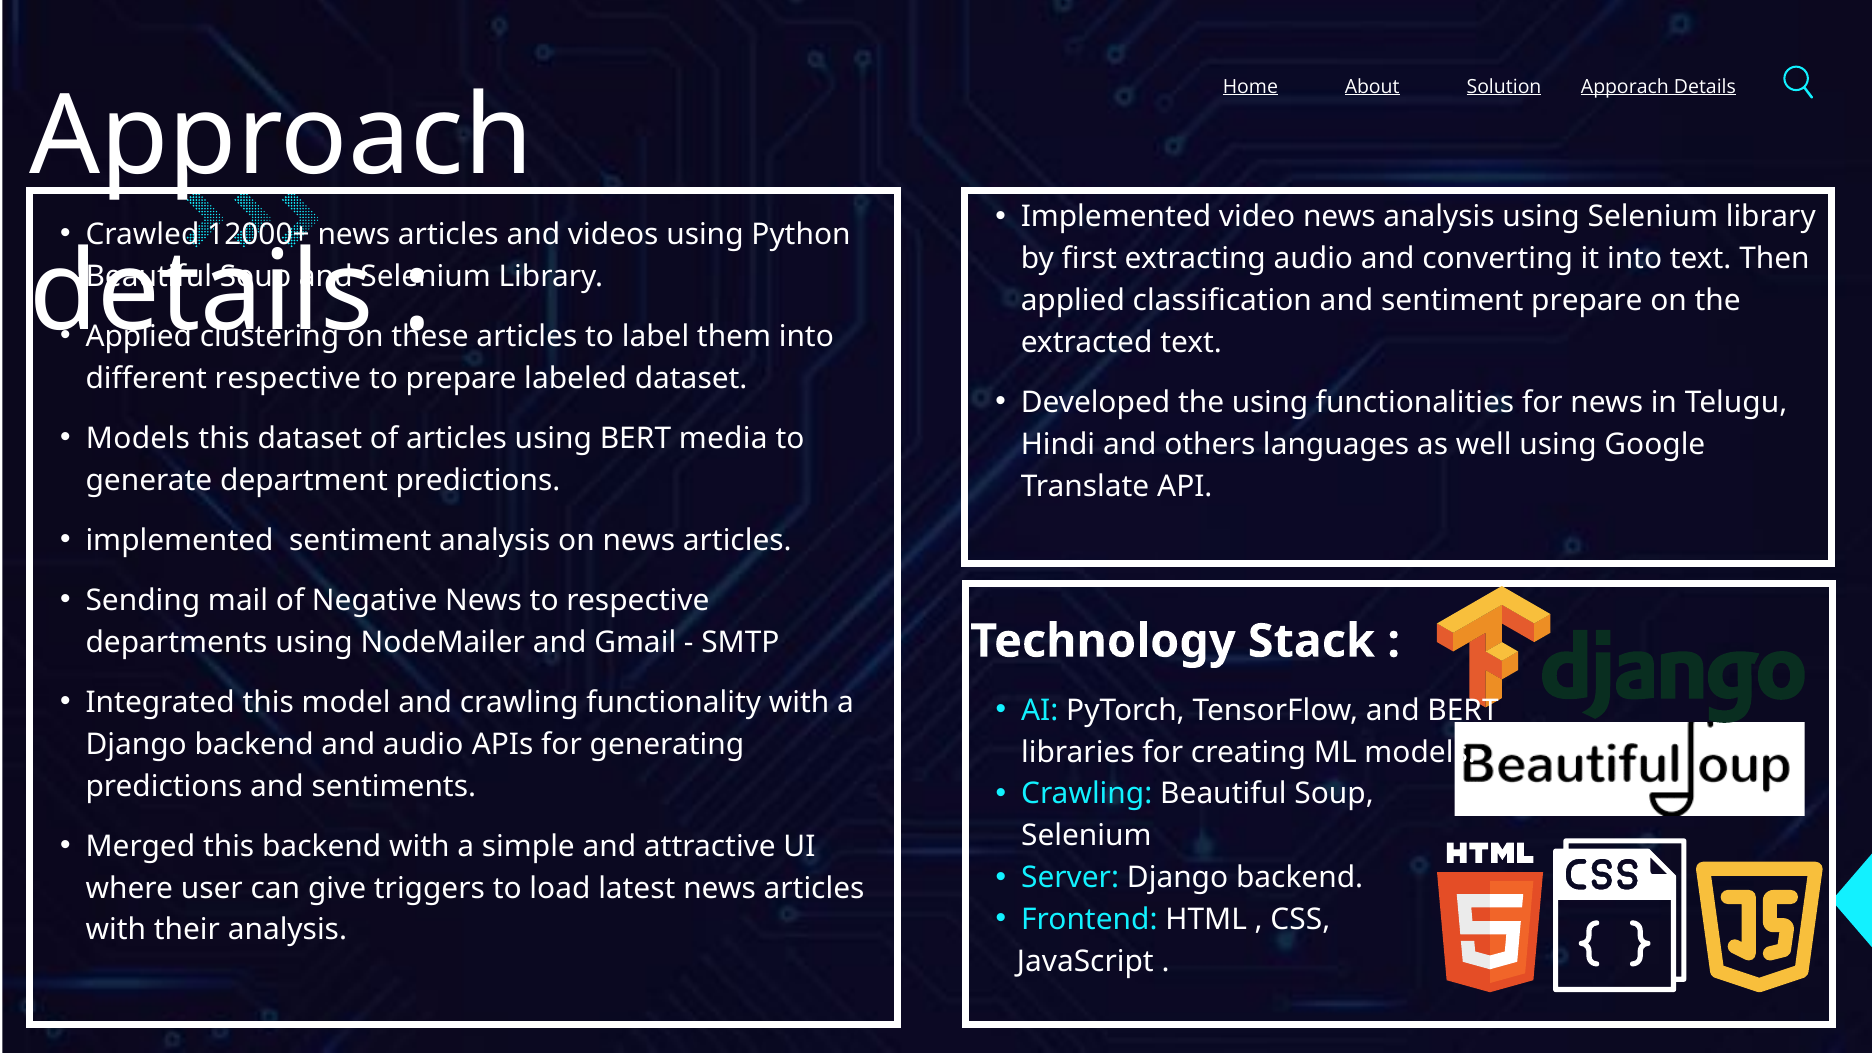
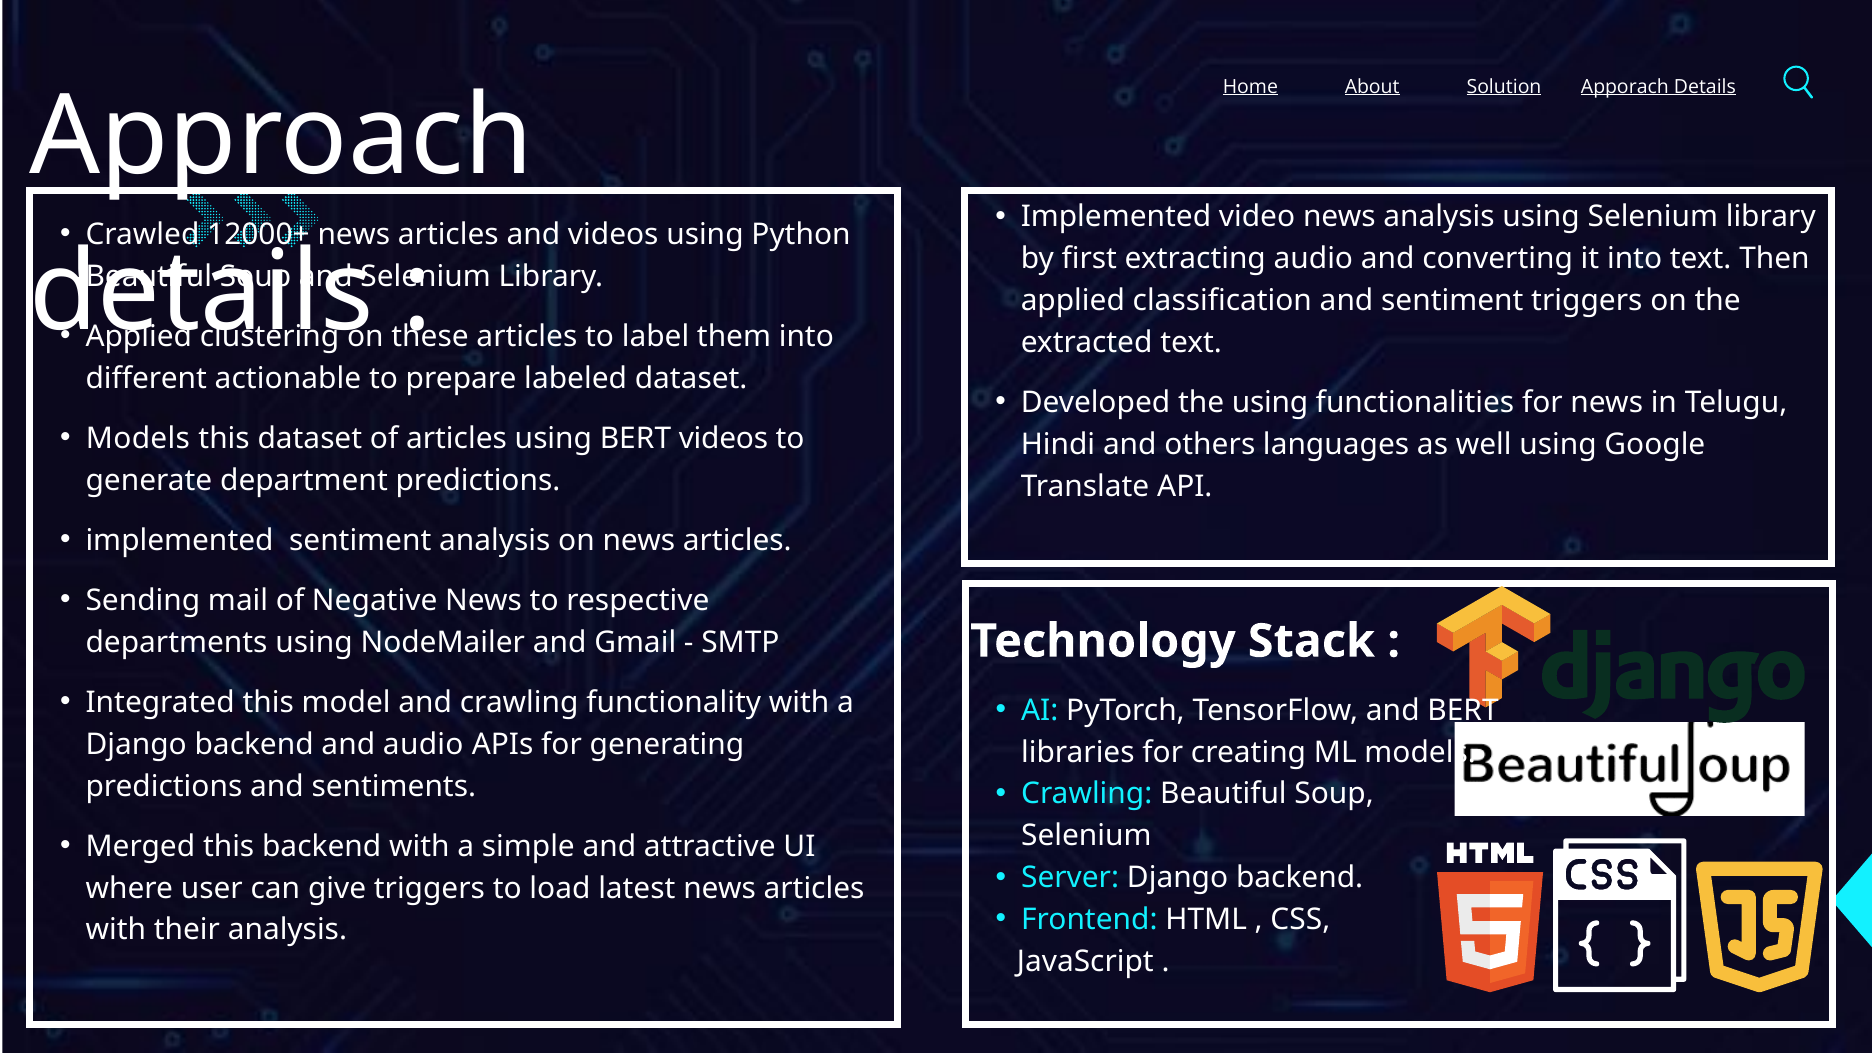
sentiment prepare: prepare -> triggers (1587, 301)
different respective: respective -> actionable (288, 379)
BERT media: media -> videos (723, 439)
